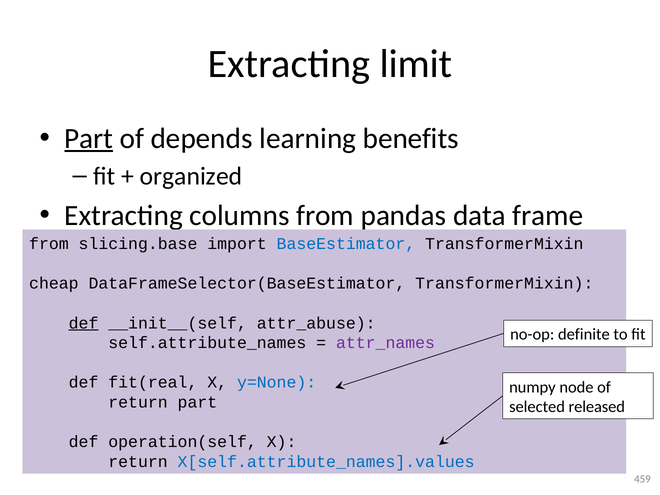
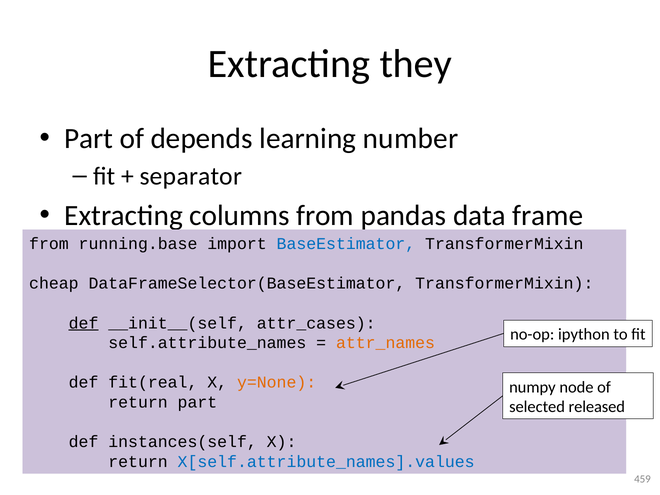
limit: limit -> they (416, 64)
Part underline: present -> none (89, 138)
benefits: benefits -> number (411, 138)
organized: organized -> separator (191, 176)
slicing.base: slicing.base -> running.base (138, 244)
attr_abuse: attr_abuse -> attr_cases (316, 323)
definite: definite -> ipython (584, 335)
attr_names colour: purple -> orange (386, 343)
y=None colour: blue -> orange (277, 382)
operation(self: operation(self -> instances(self (183, 442)
